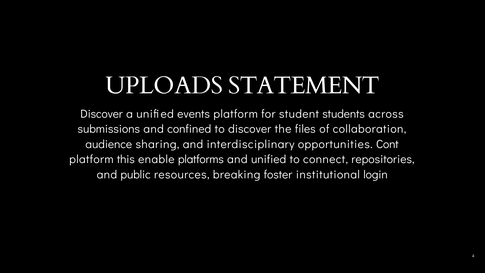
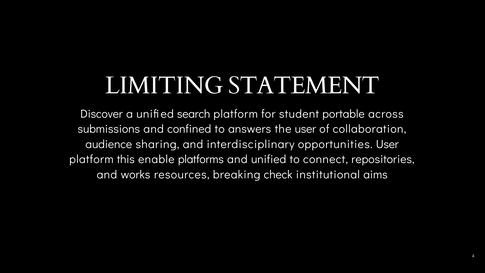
UPLOADS: UPLOADS -> LIMITING (164, 86)
events: events -> search (194, 114)
students: students -> portable (344, 114)
to discover: discover -> answers (250, 129)
the files: files -> user (305, 129)
opportunities Cont: Cont -> User (387, 144)
public: public -> works (136, 175)
foster: foster -> check (278, 175)
login: login -> aims (375, 175)
